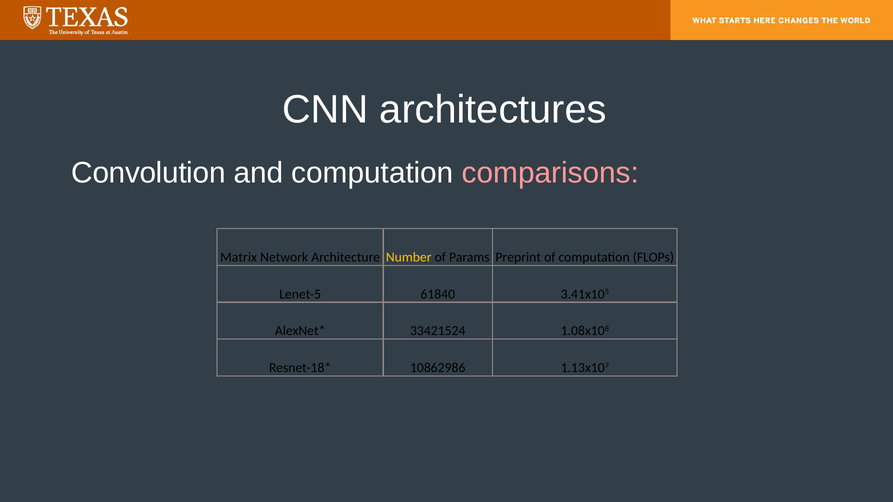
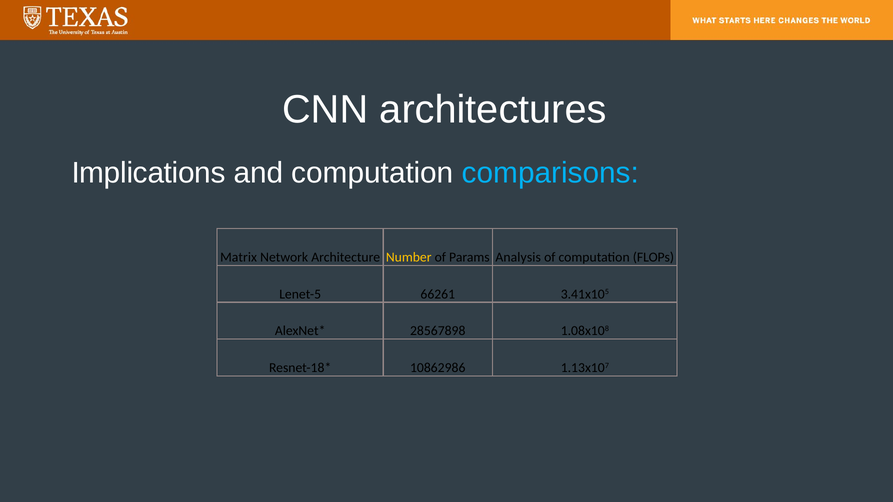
Convolution: Convolution -> Implications (149, 173)
comparisons colour: pink -> light blue (550, 173)
Preprint: Preprint -> Analysis (518, 257)
61840: 61840 -> 66261 (438, 294)
33421524: 33421524 -> 28567898 (438, 331)
